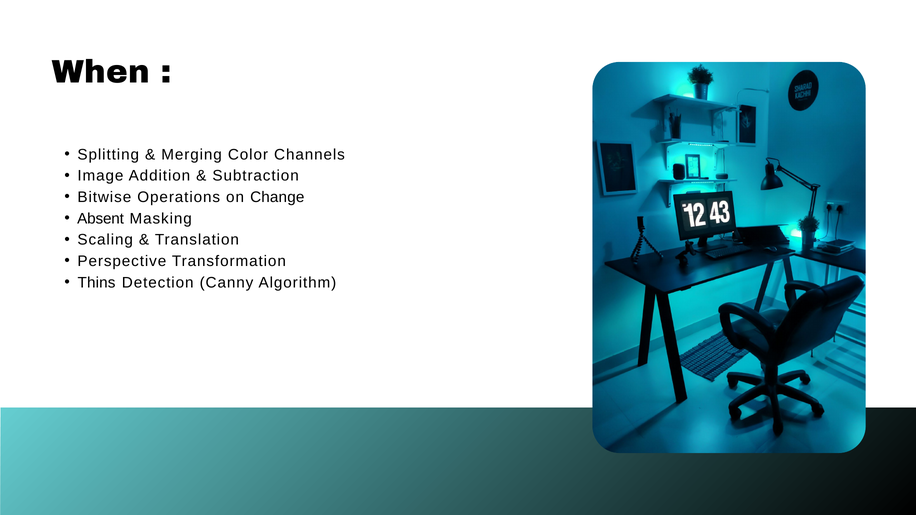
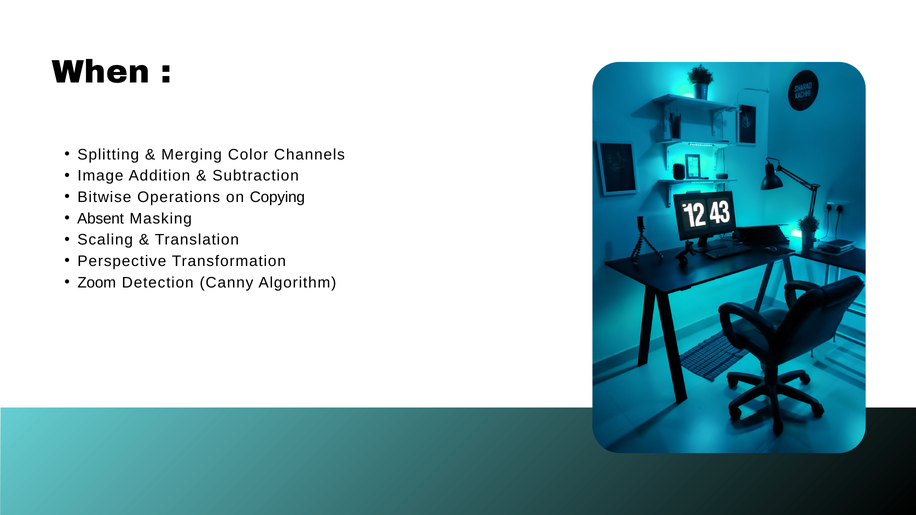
Change: Change -> Copying (277, 197)
Thins: Thins -> Zoom (97, 283)
